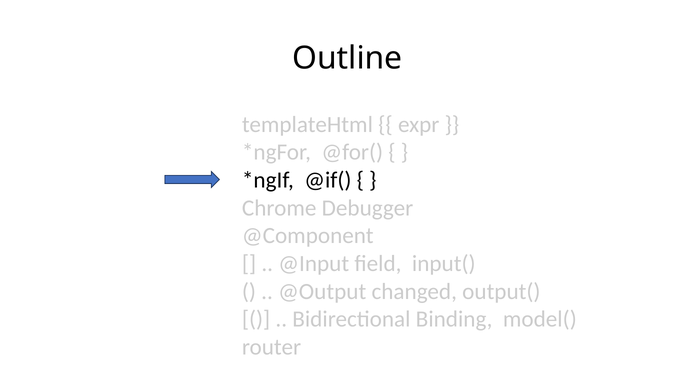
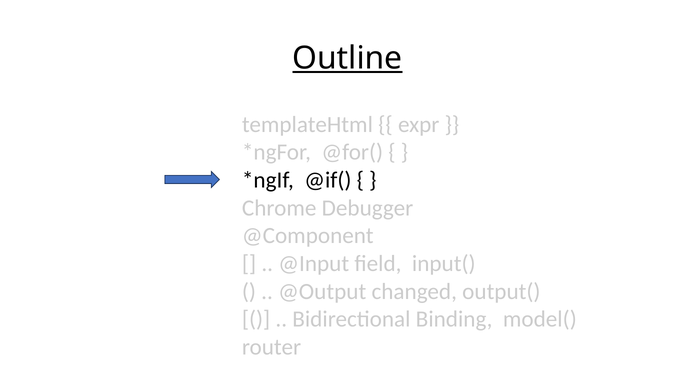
Outline underline: none -> present (347, 58)
